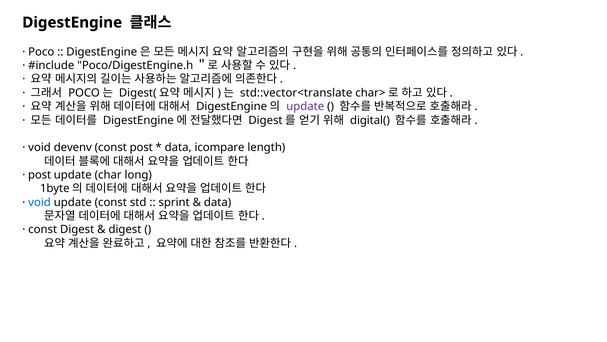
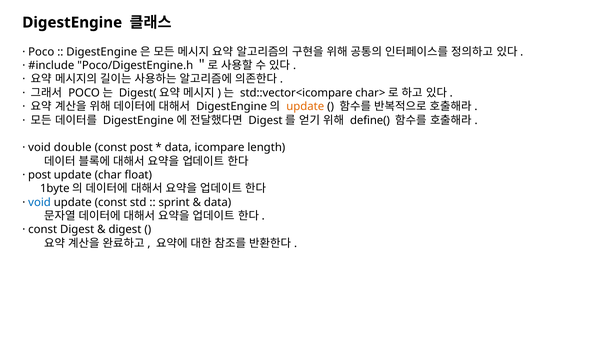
std::vector<translate: std::vector<translate -> std::vector<icompare (296, 93)
update colour: purple -> orange (305, 106)
digital(: digital( -> define( (370, 120)
devenv: devenv -> double (73, 147)
long: long -> float (138, 175)
